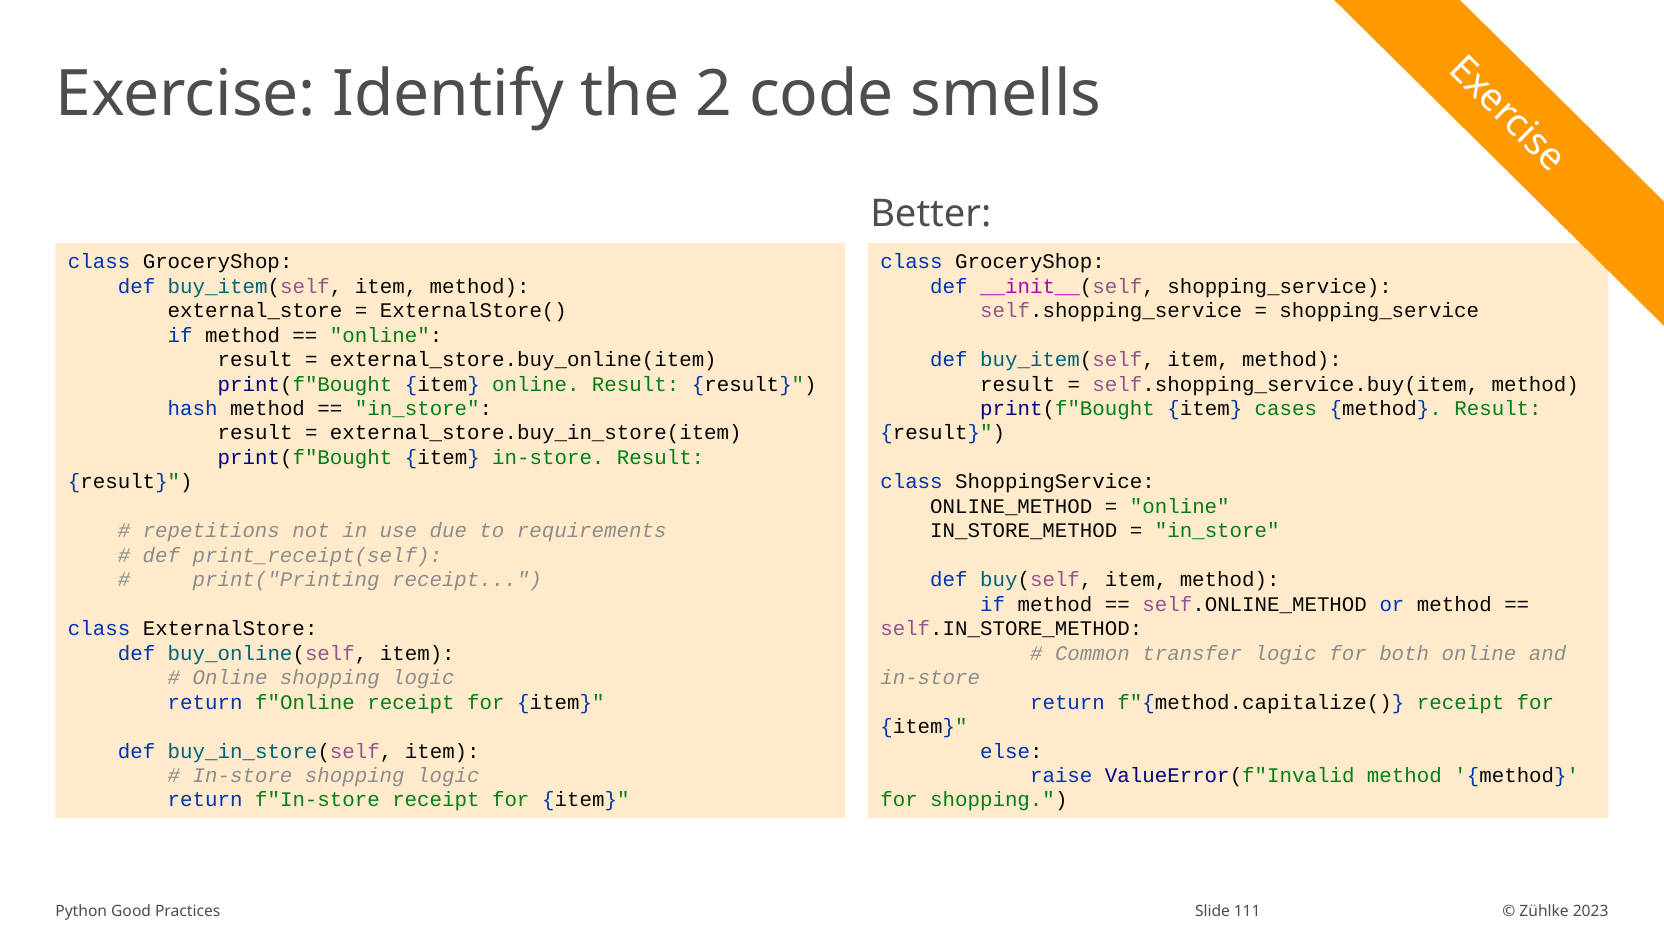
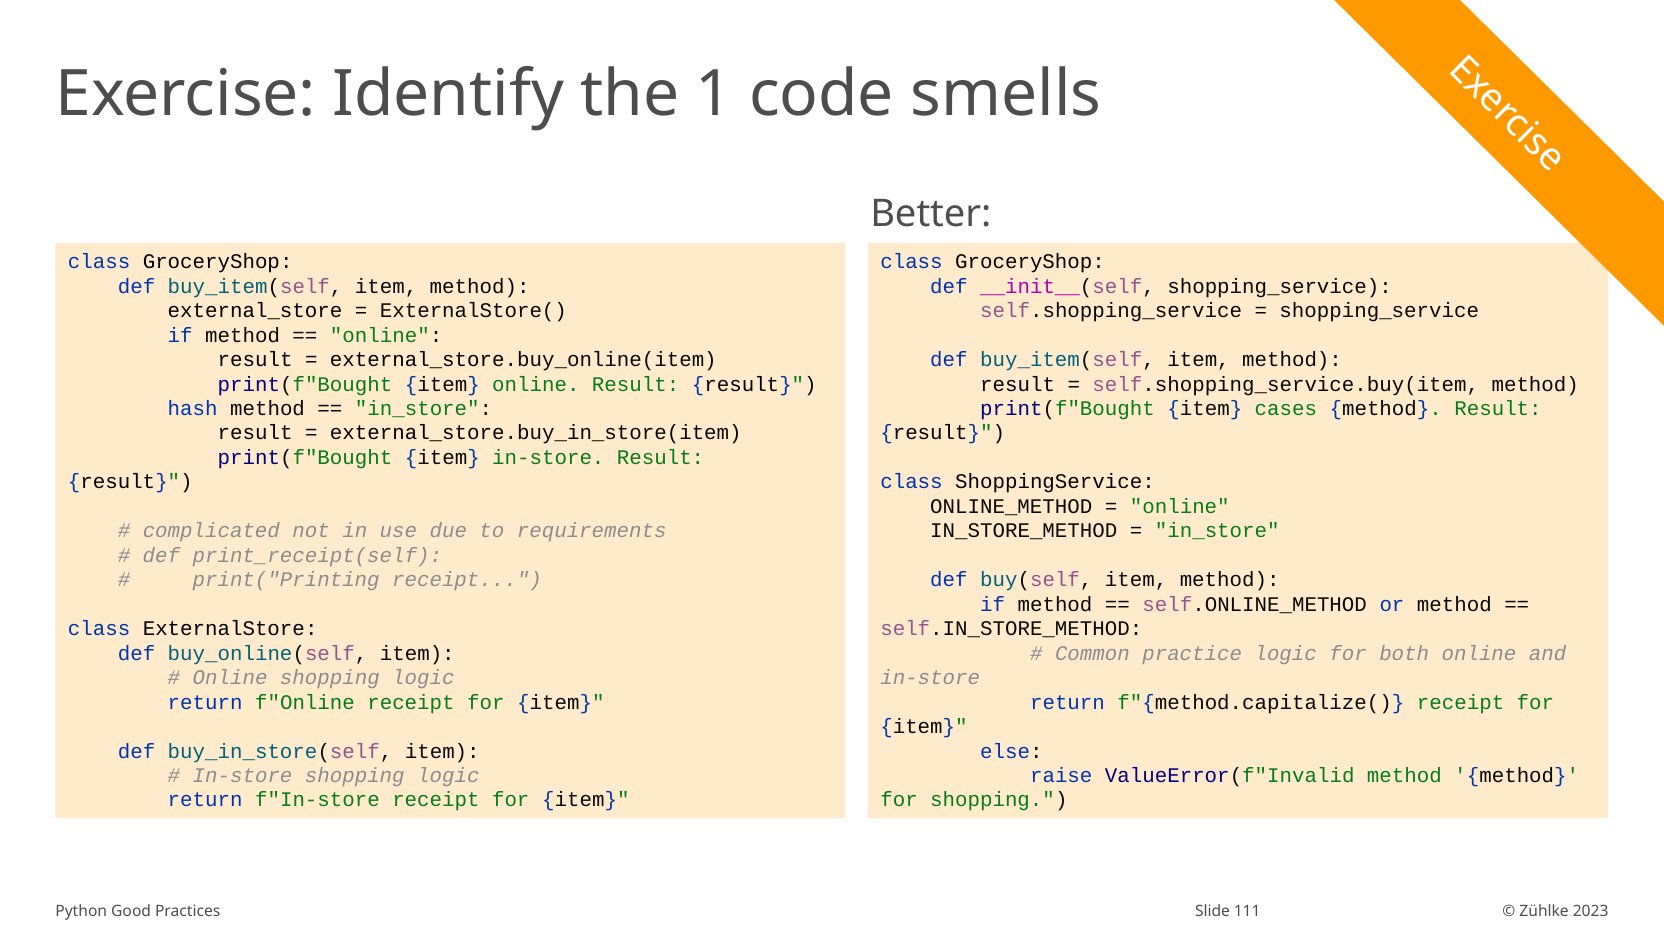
2: 2 -> 1 (714, 95)
repetitions: repetitions -> complicated (211, 531)
transfer: transfer -> practice (1192, 653)
